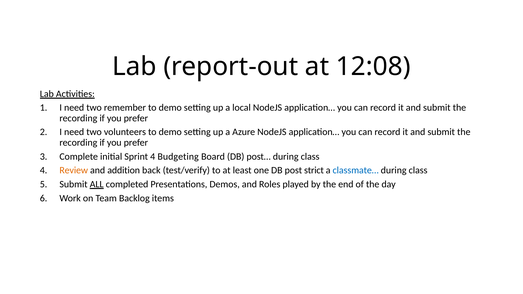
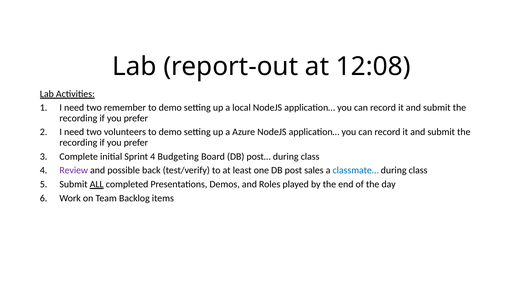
Review colour: orange -> purple (74, 170)
addition: addition -> possible (124, 170)
strict: strict -> sales (314, 170)
